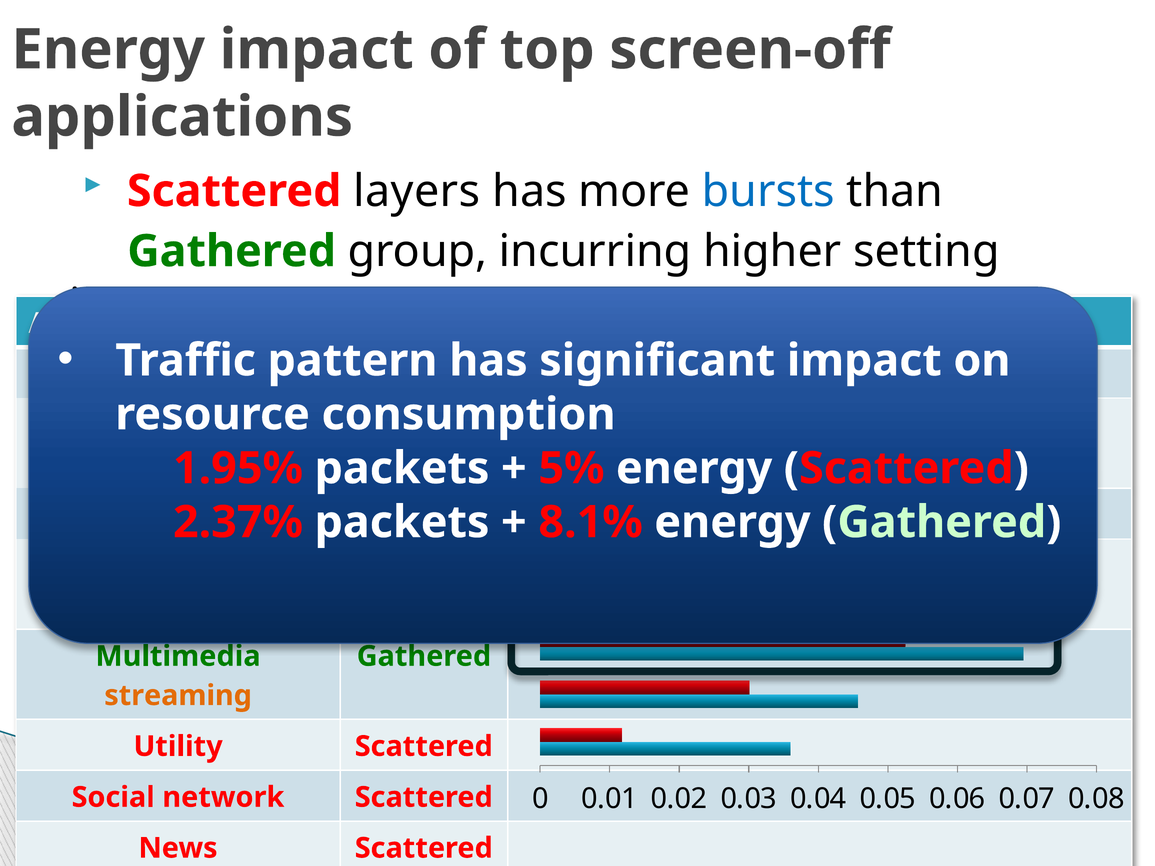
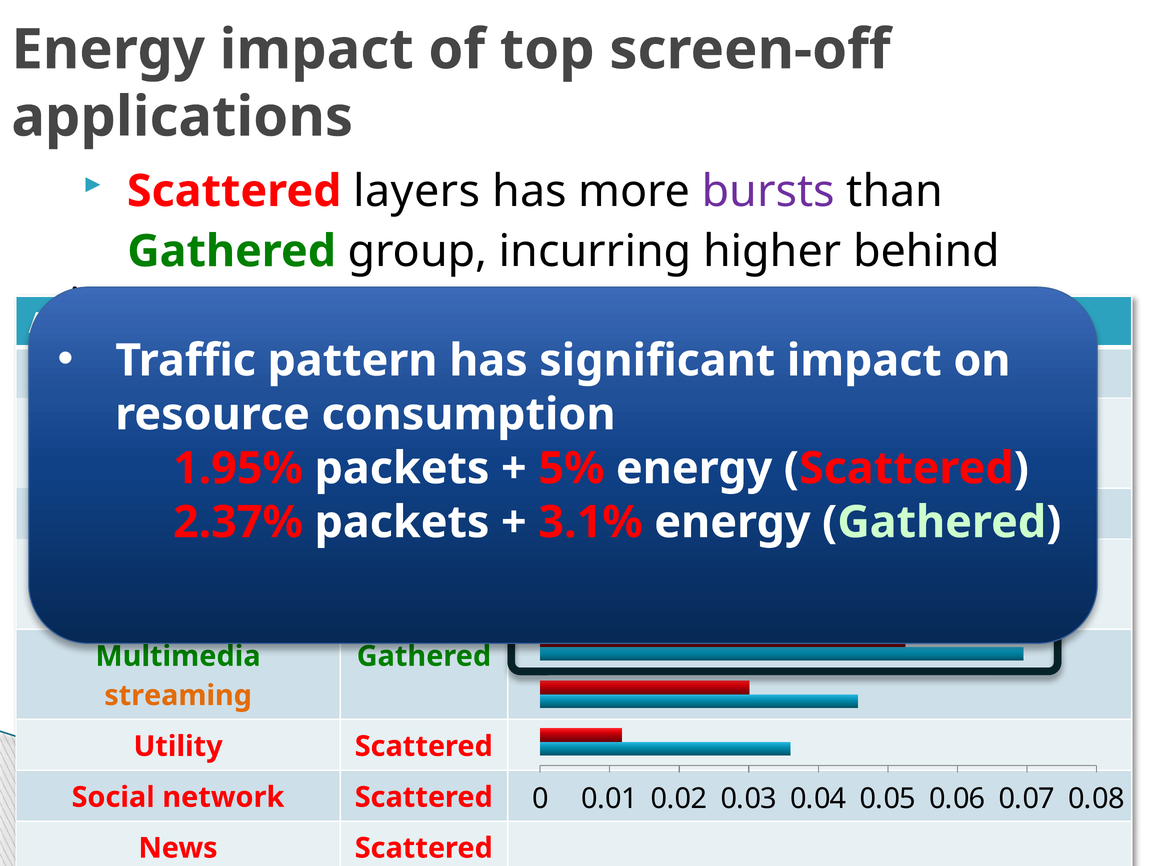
bursts colour: blue -> purple (768, 191)
setting: setting -> behind (927, 251)
8.1%: 8.1% -> 3.1% (591, 522)
